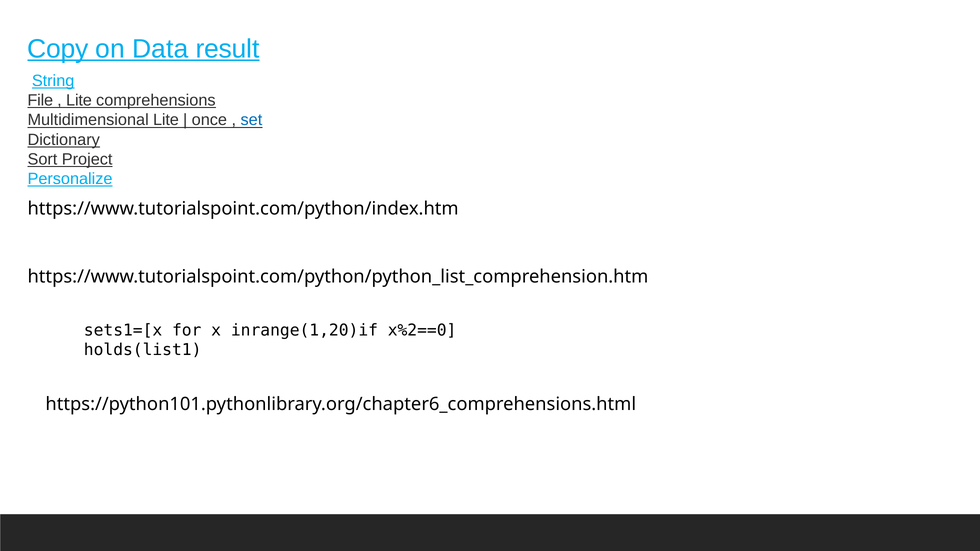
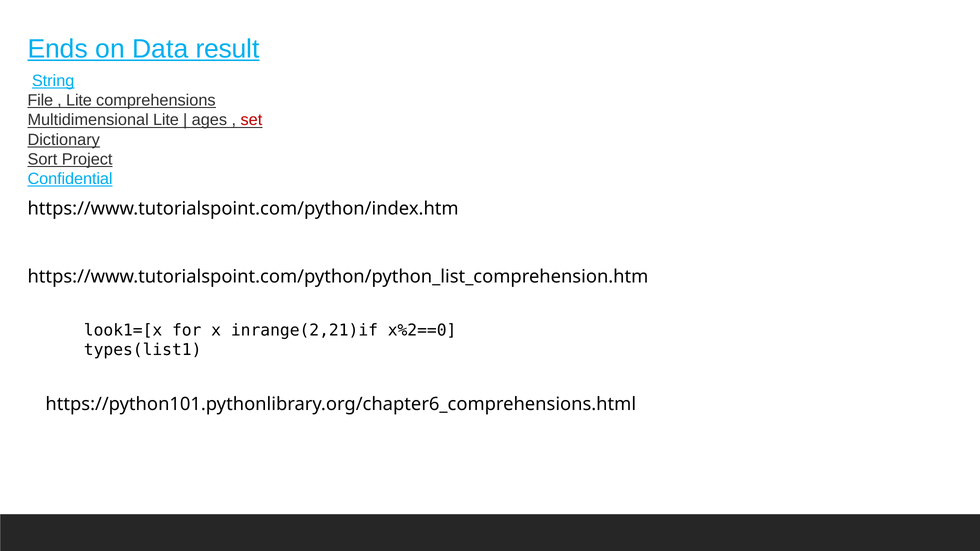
Copy: Copy -> Ends (58, 49)
once: once -> ages (209, 120)
set colour: blue -> red (251, 120)
Personalize: Personalize -> Confidential (70, 179)
sets1=[x: sets1=[x -> look1=[x (123, 331)
inrange(1,20)if: inrange(1,20)if -> inrange(2,21)if (304, 331)
holds(list1: holds(list1 -> types(list1 (143, 350)
